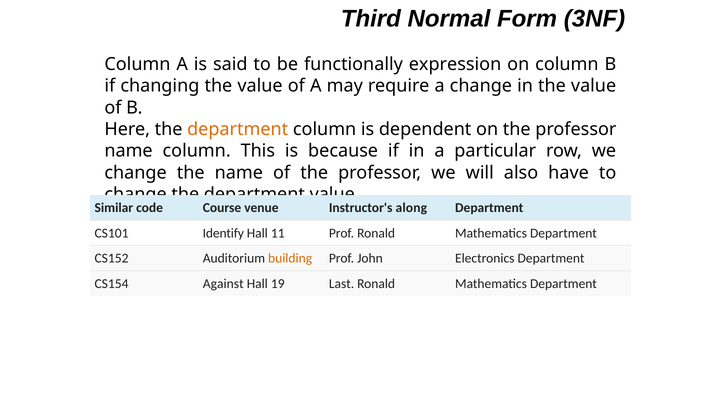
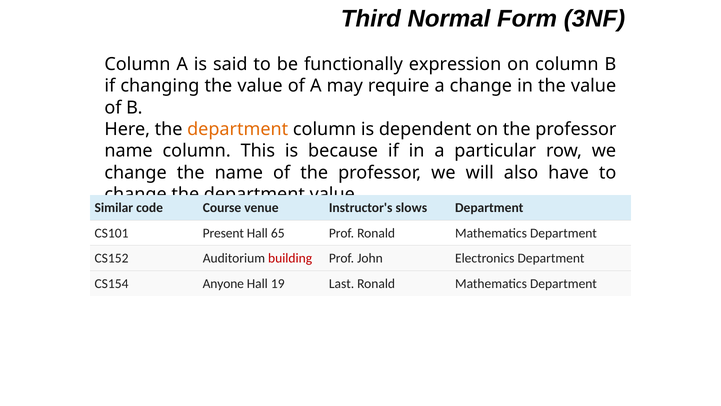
along: along -> slows (411, 208)
Identify: Identify -> Present (223, 233)
11: 11 -> 65 (278, 233)
building colour: orange -> red (290, 258)
Against: Against -> Anyone (223, 283)
